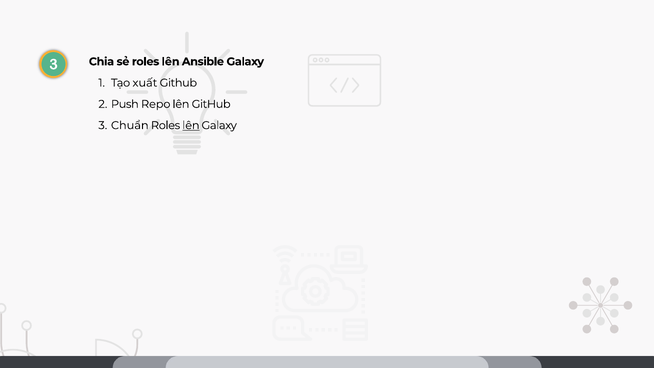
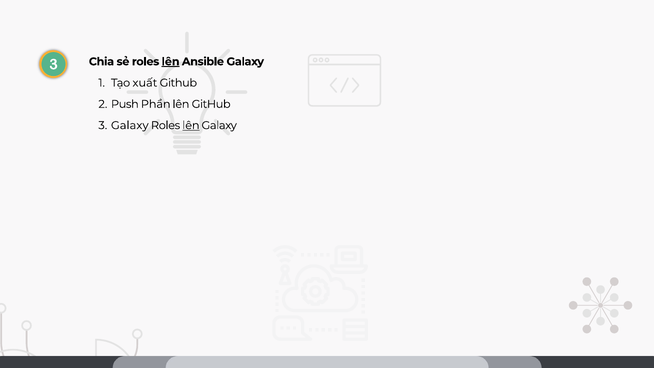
lên underline: none -> present (171, 62)
Repo: Repo -> Phần (156, 104)
Chuẩn: Chuẩn -> Galaxy (130, 125)
